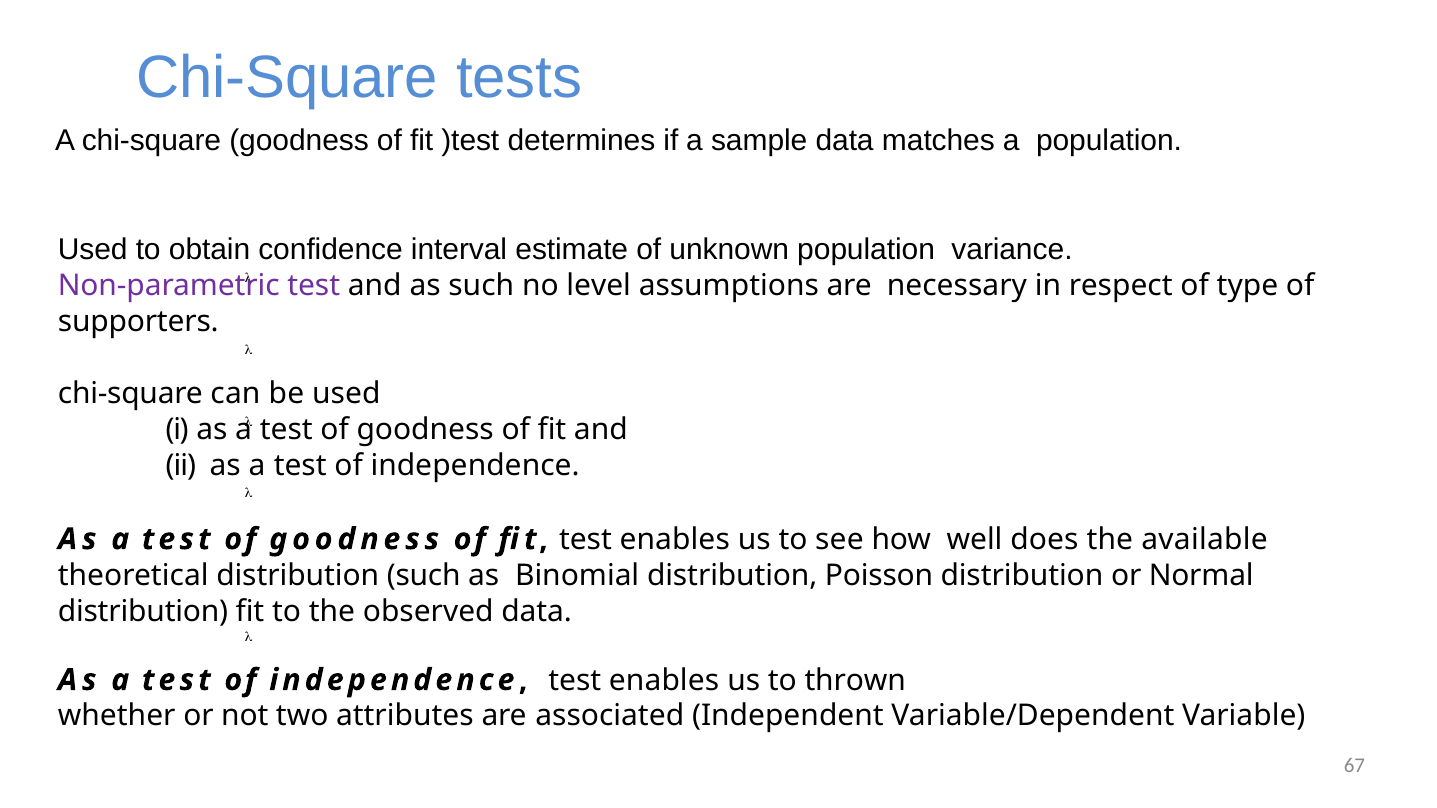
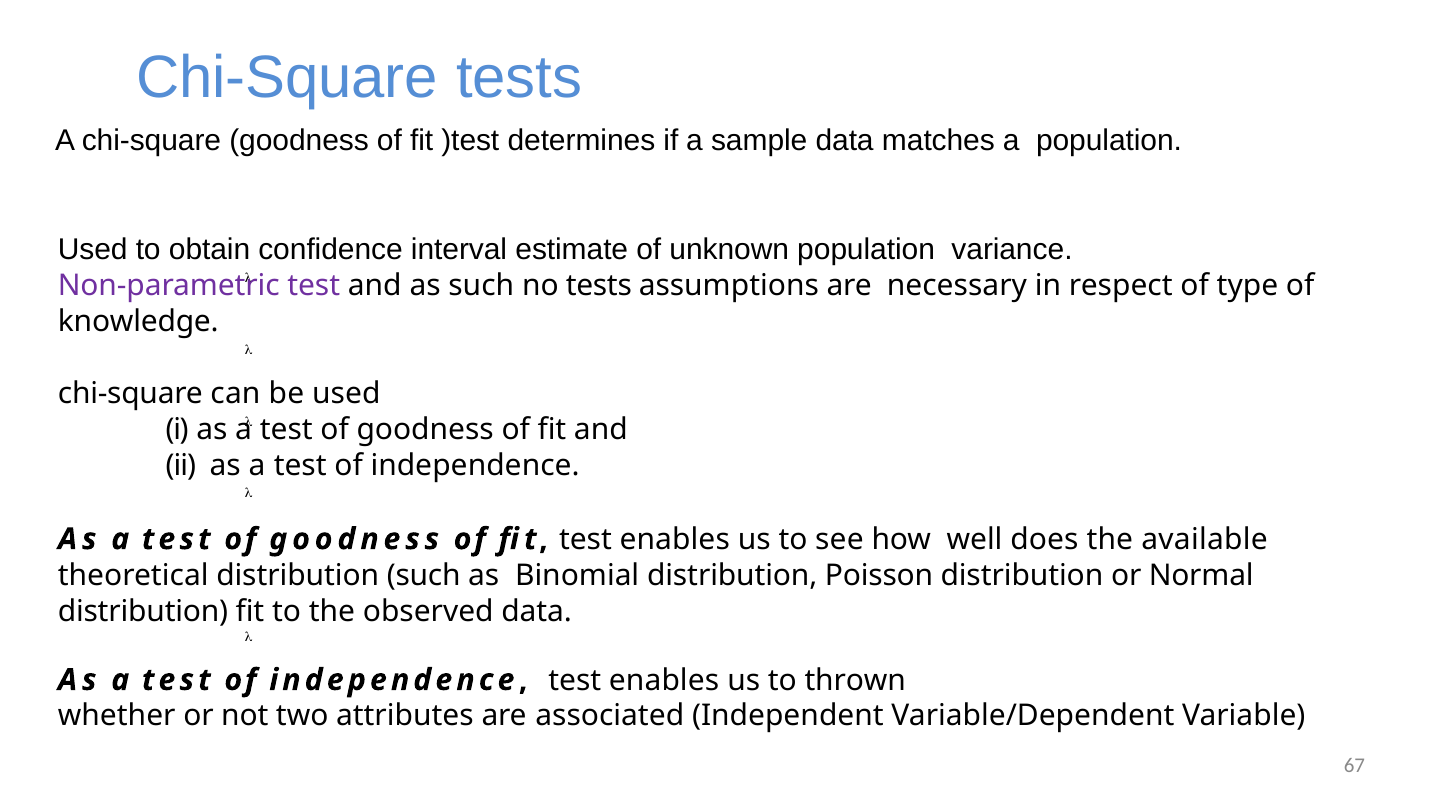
no level: level -> tests (599, 286)
supporters: supporters -> knowledge (138, 322)
